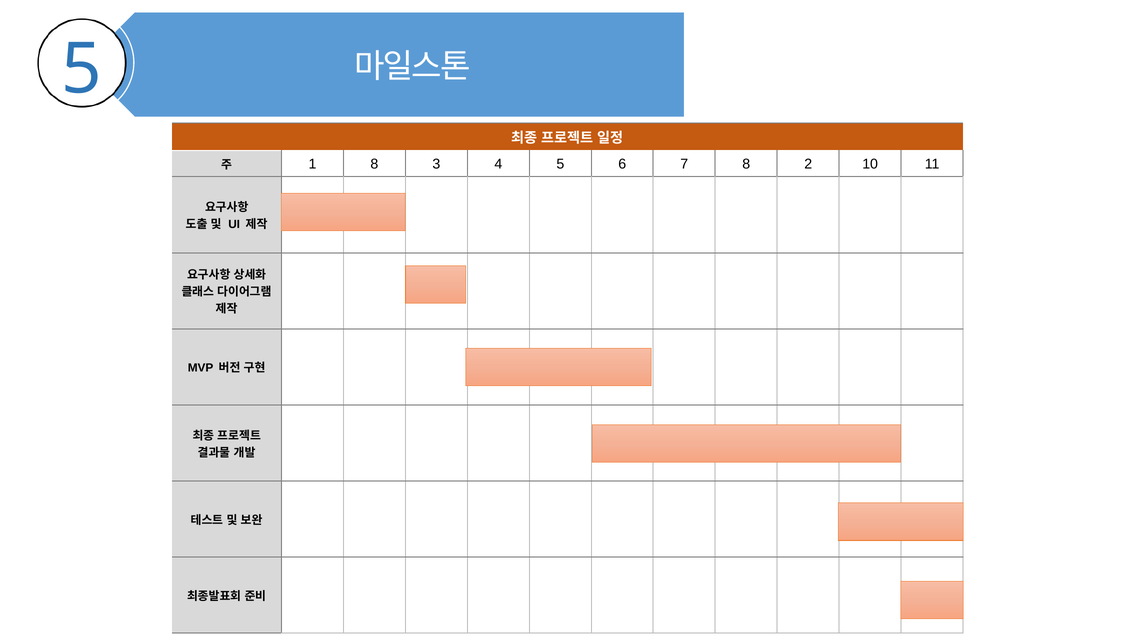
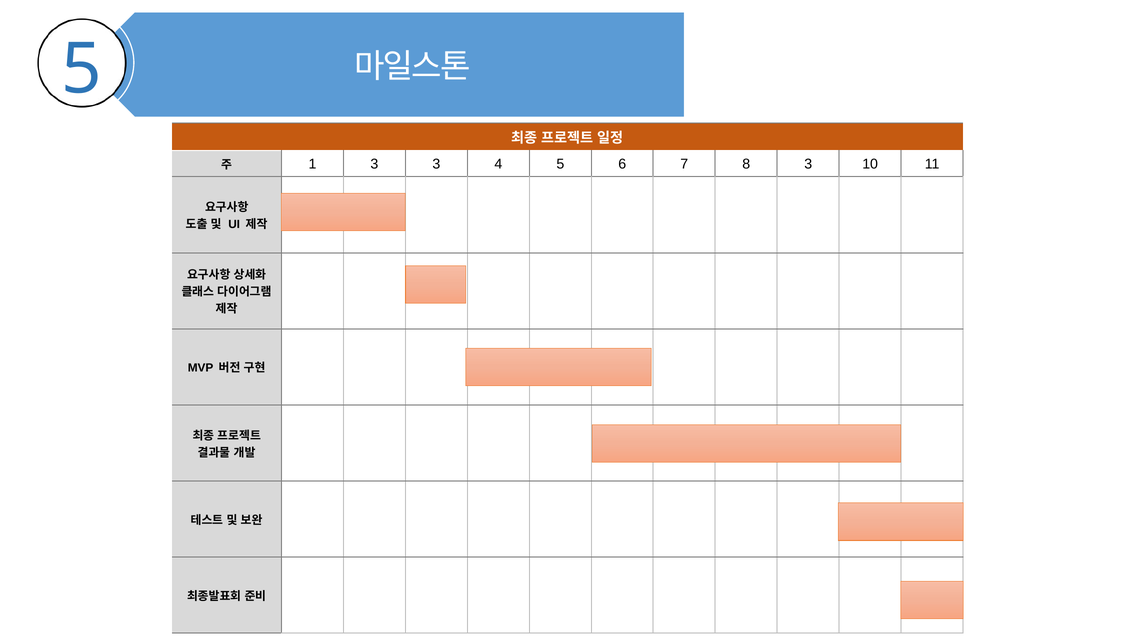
1 8: 8 -> 3 (374, 164)
8 2: 2 -> 3 (808, 164)
